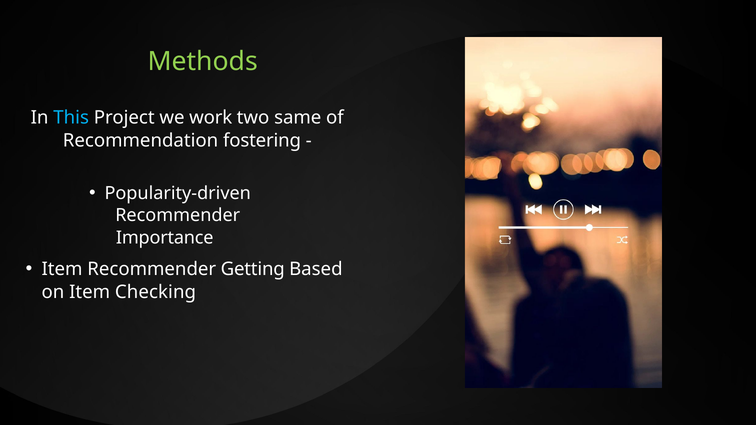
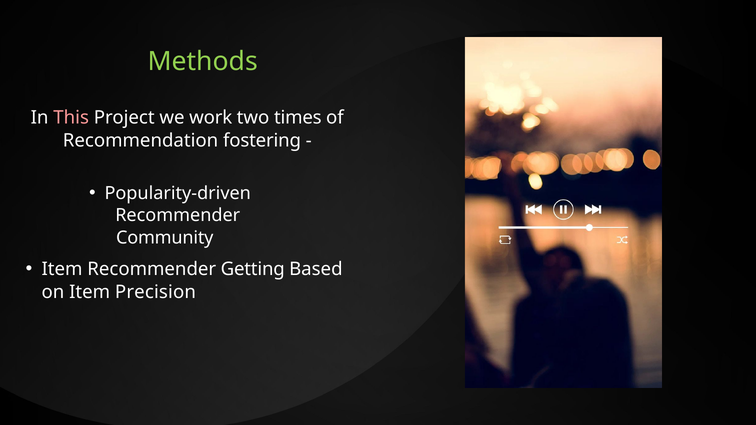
This colour: light blue -> pink (71, 118)
same: same -> times (298, 118)
Importance: Importance -> Community (165, 238)
Checking: Checking -> Precision (155, 292)
